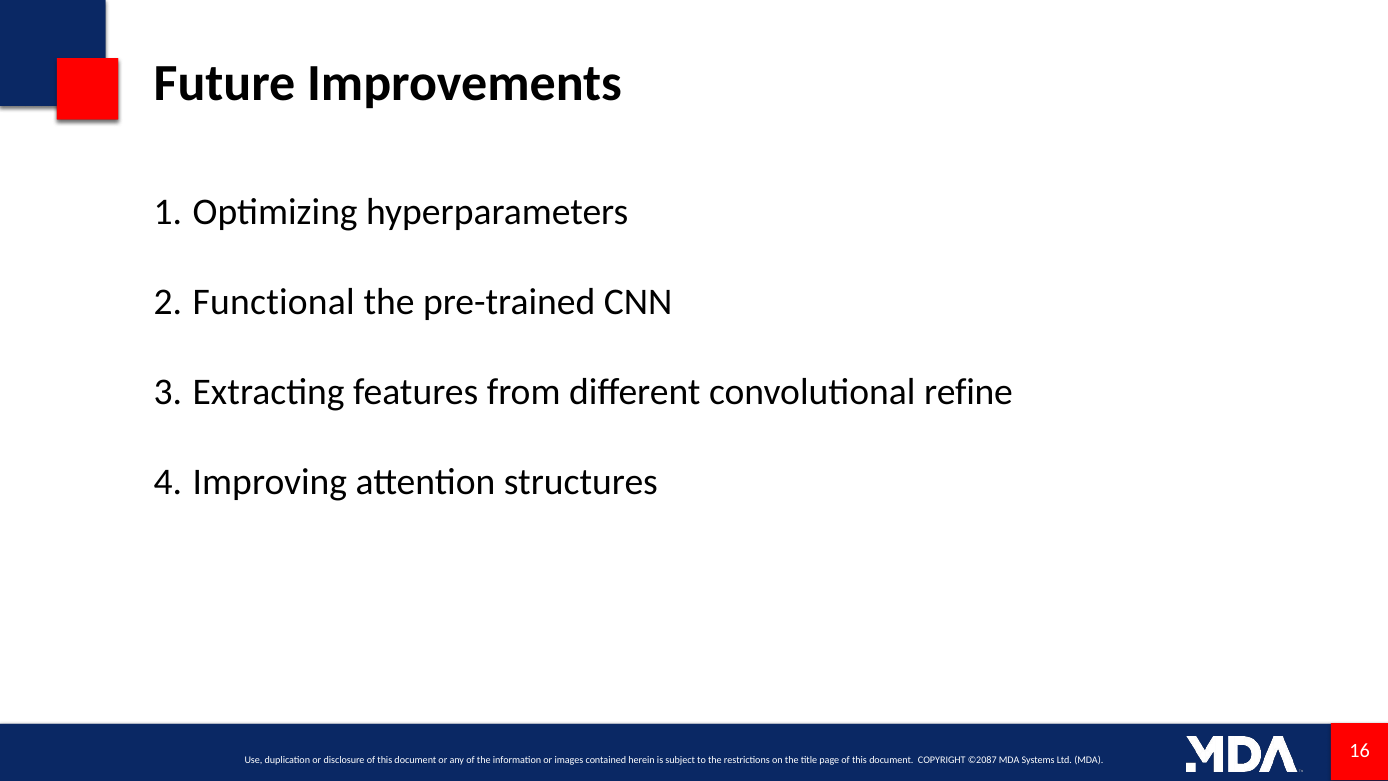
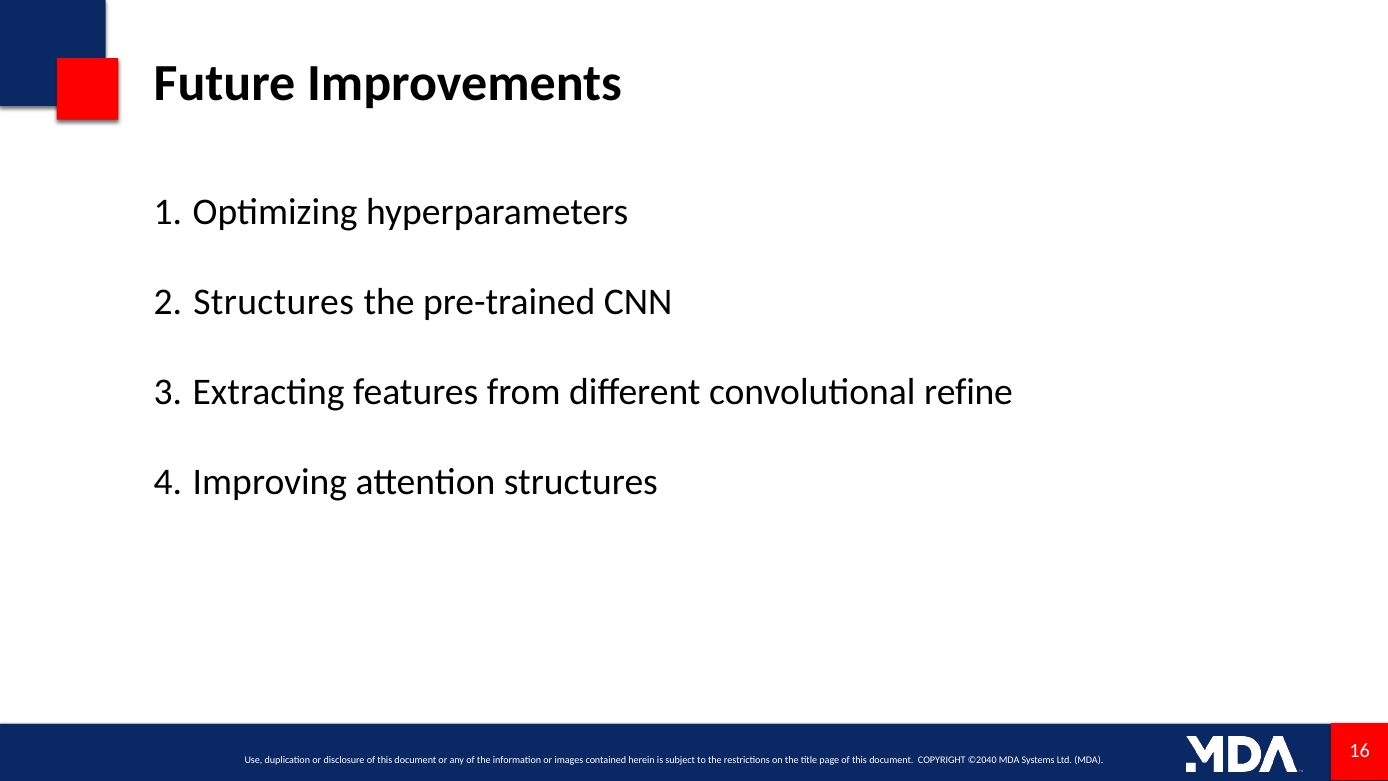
Functional: Functional -> Structures (274, 302)
©2087: ©2087 -> ©2040 (982, 760)
